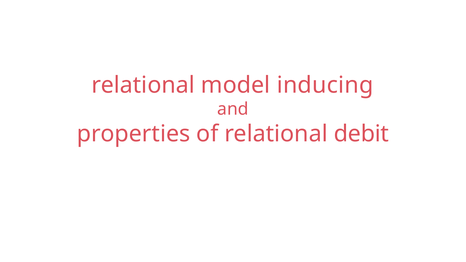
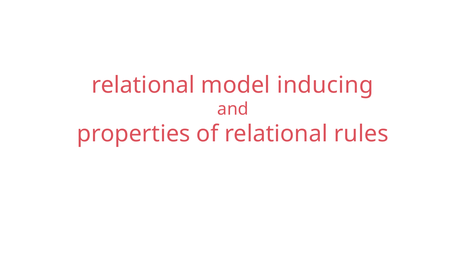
debit: debit -> rules (361, 134)
